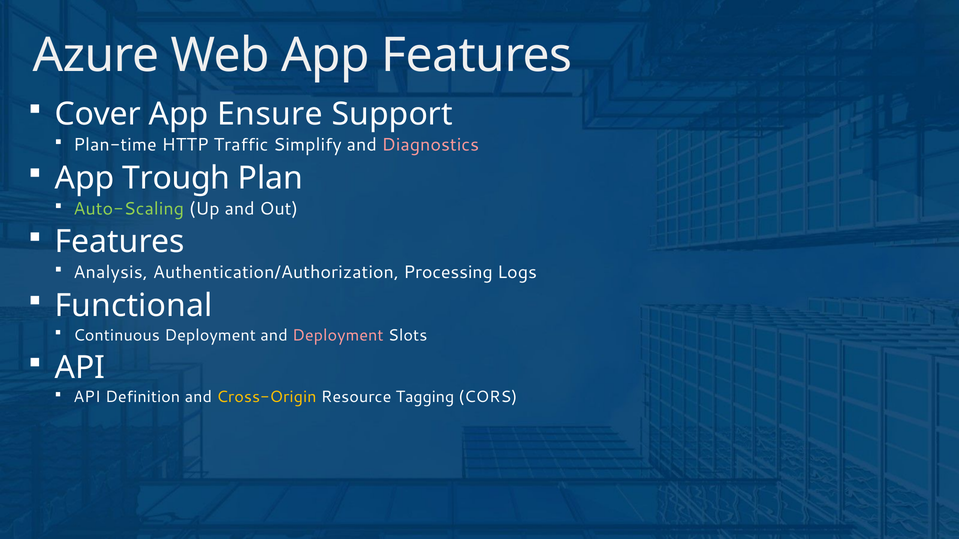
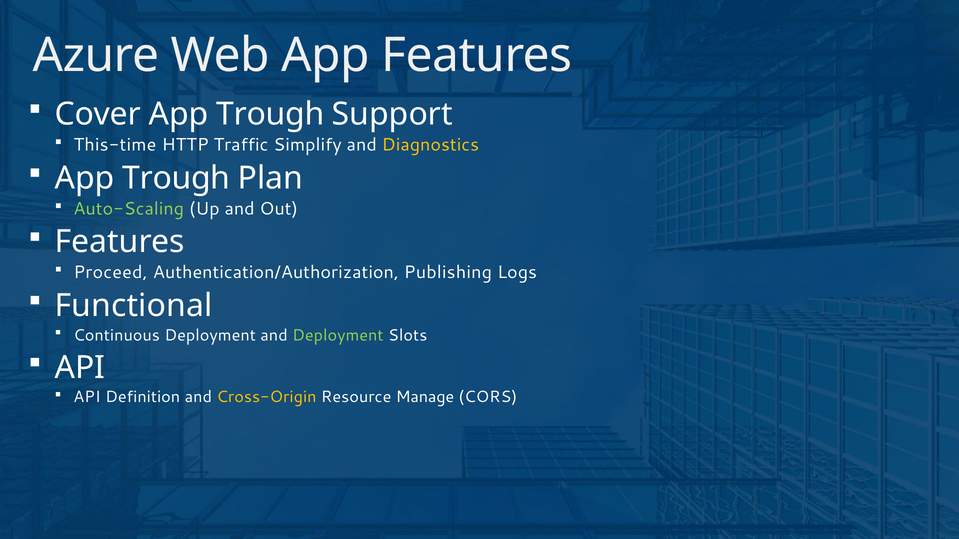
Ensure: Ensure -> Trough (270, 114)
Plan-time: Plan-time -> This-time (115, 145)
Diagnostics colour: pink -> yellow (430, 145)
Analysis: Analysis -> Proceed (111, 273)
Processing: Processing -> Publishing (448, 273)
Deployment colour: pink -> light green (338, 335)
Tagging: Tagging -> Manage (425, 397)
